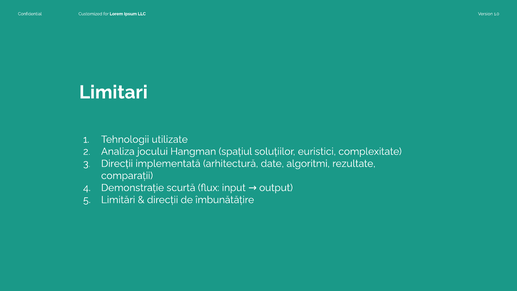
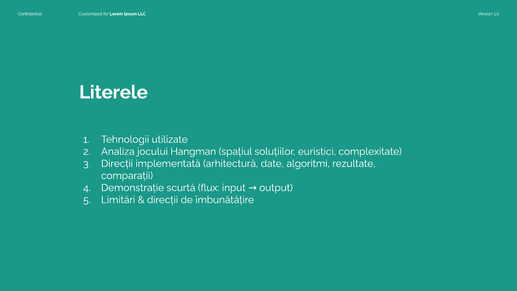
Limitari: Limitari -> Literele (114, 92)
